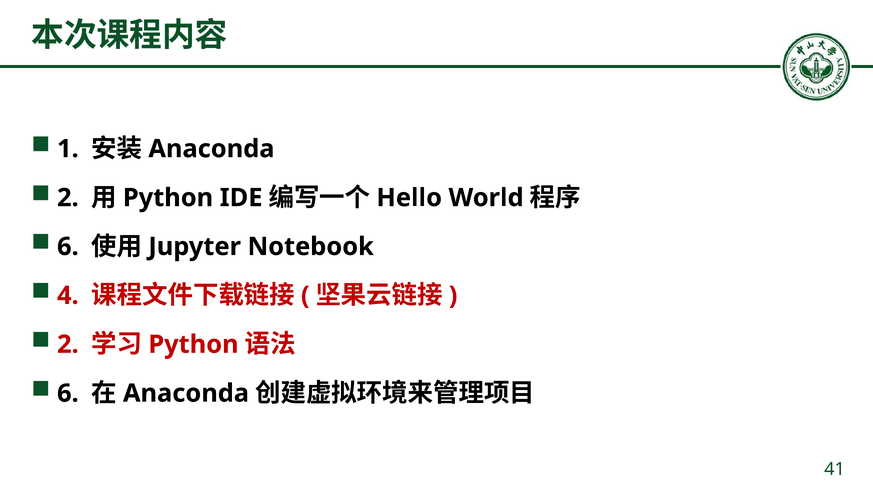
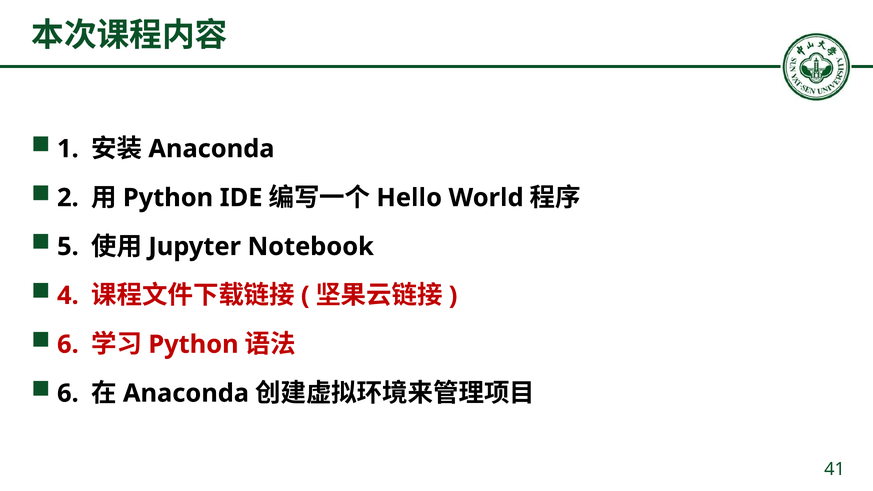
6: 6 -> 5 (68, 247)
2: 2 -> 6 (68, 344)
